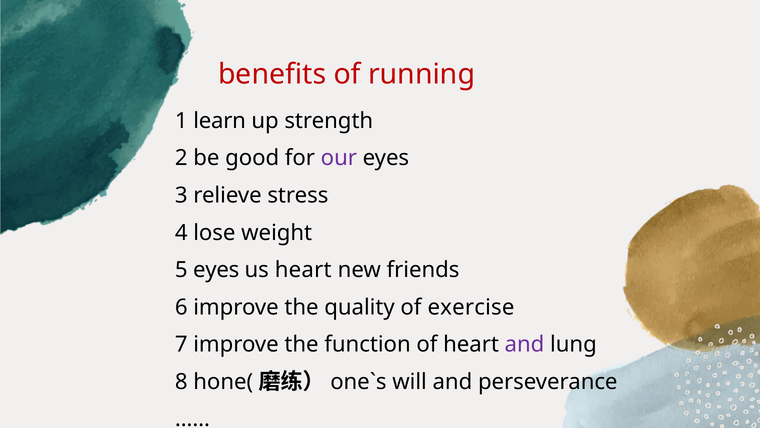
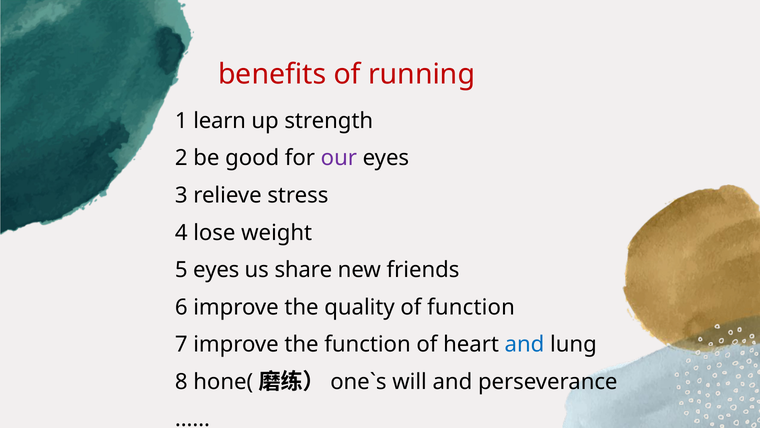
us heart: heart -> share (303, 270)
of exercise: exercise -> function (471, 307)
and colour: purple -> blue (524, 344)
